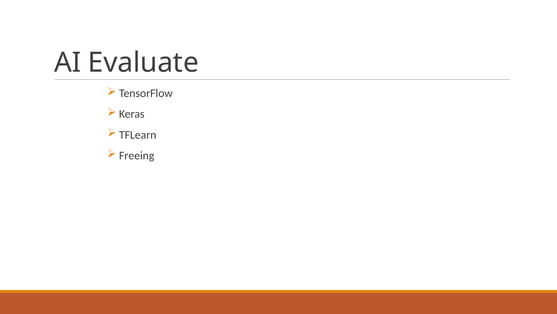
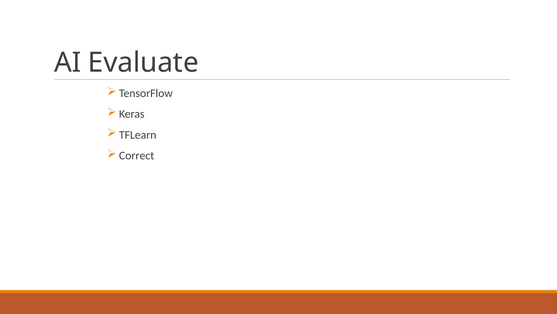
Freeing: Freeing -> Correct (137, 155)
